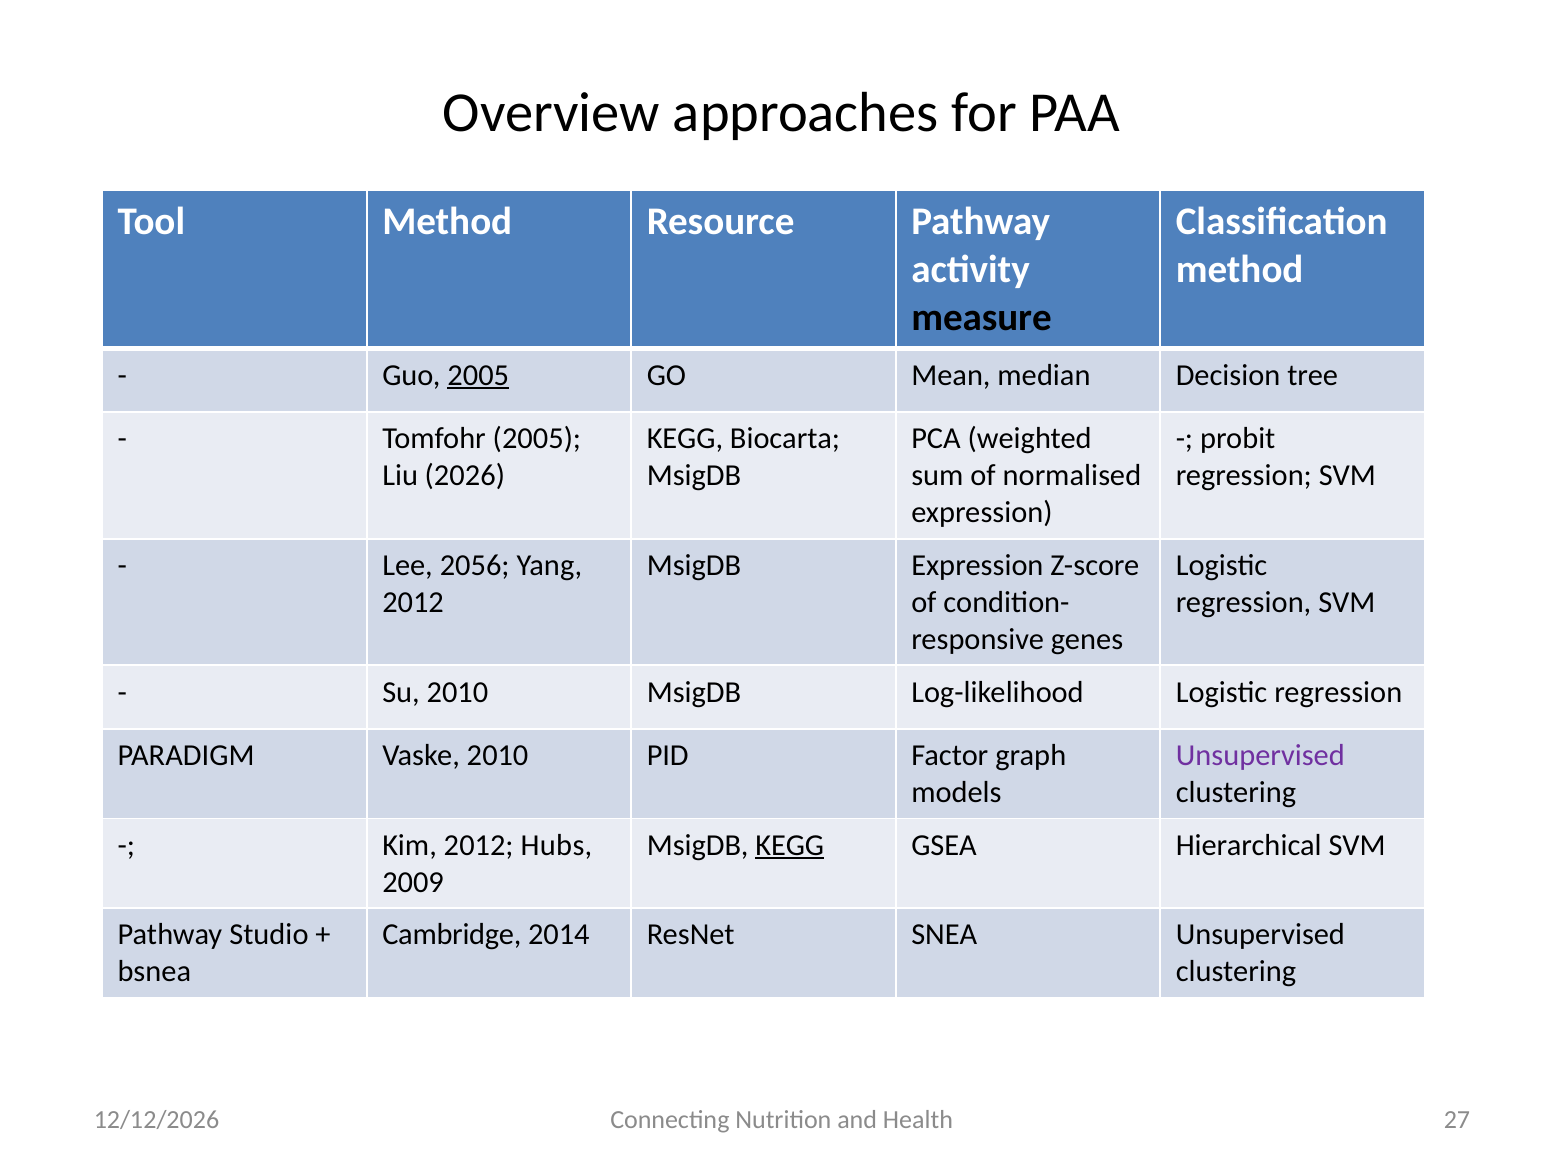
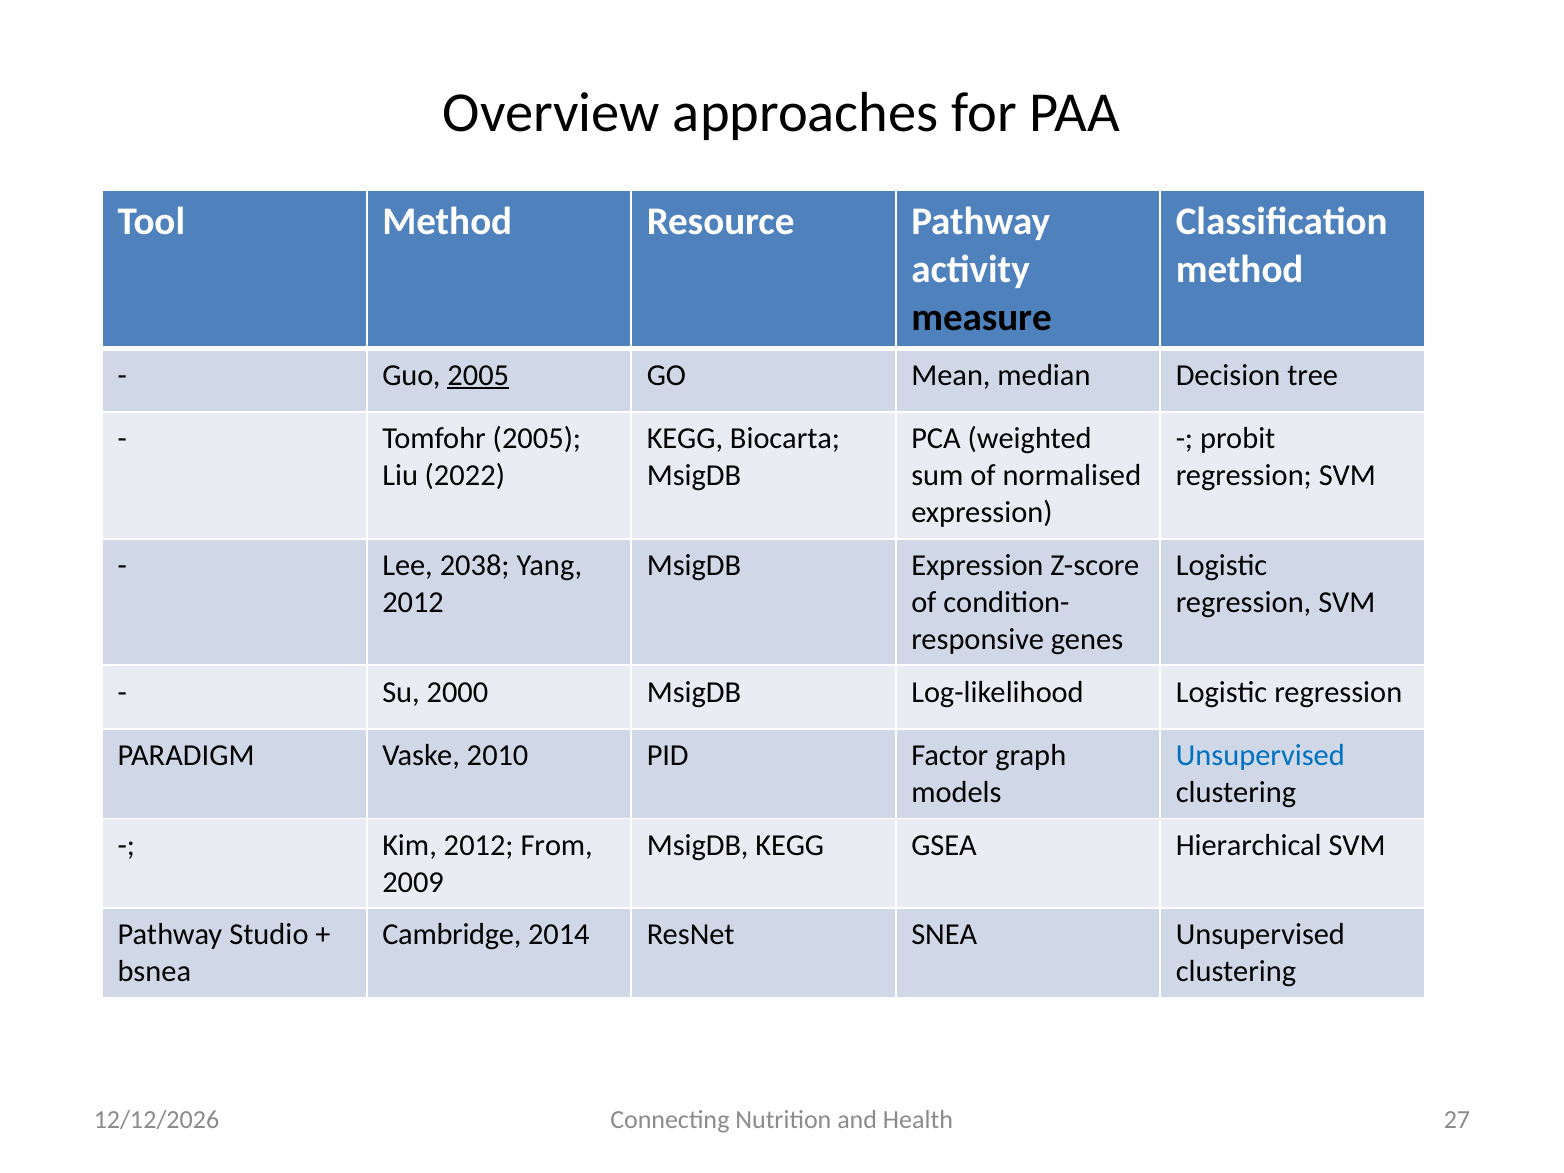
2026: 2026 -> 2022 (465, 476)
2056: 2056 -> 2038 (475, 565)
Su 2010: 2010 -> 2000 (457, 692)
Unsupervised colour: purple -> blue (1260, 756)
Hubs: Hubs -> From (557, 845)
KEGG underline: present -> none (790, 845)
